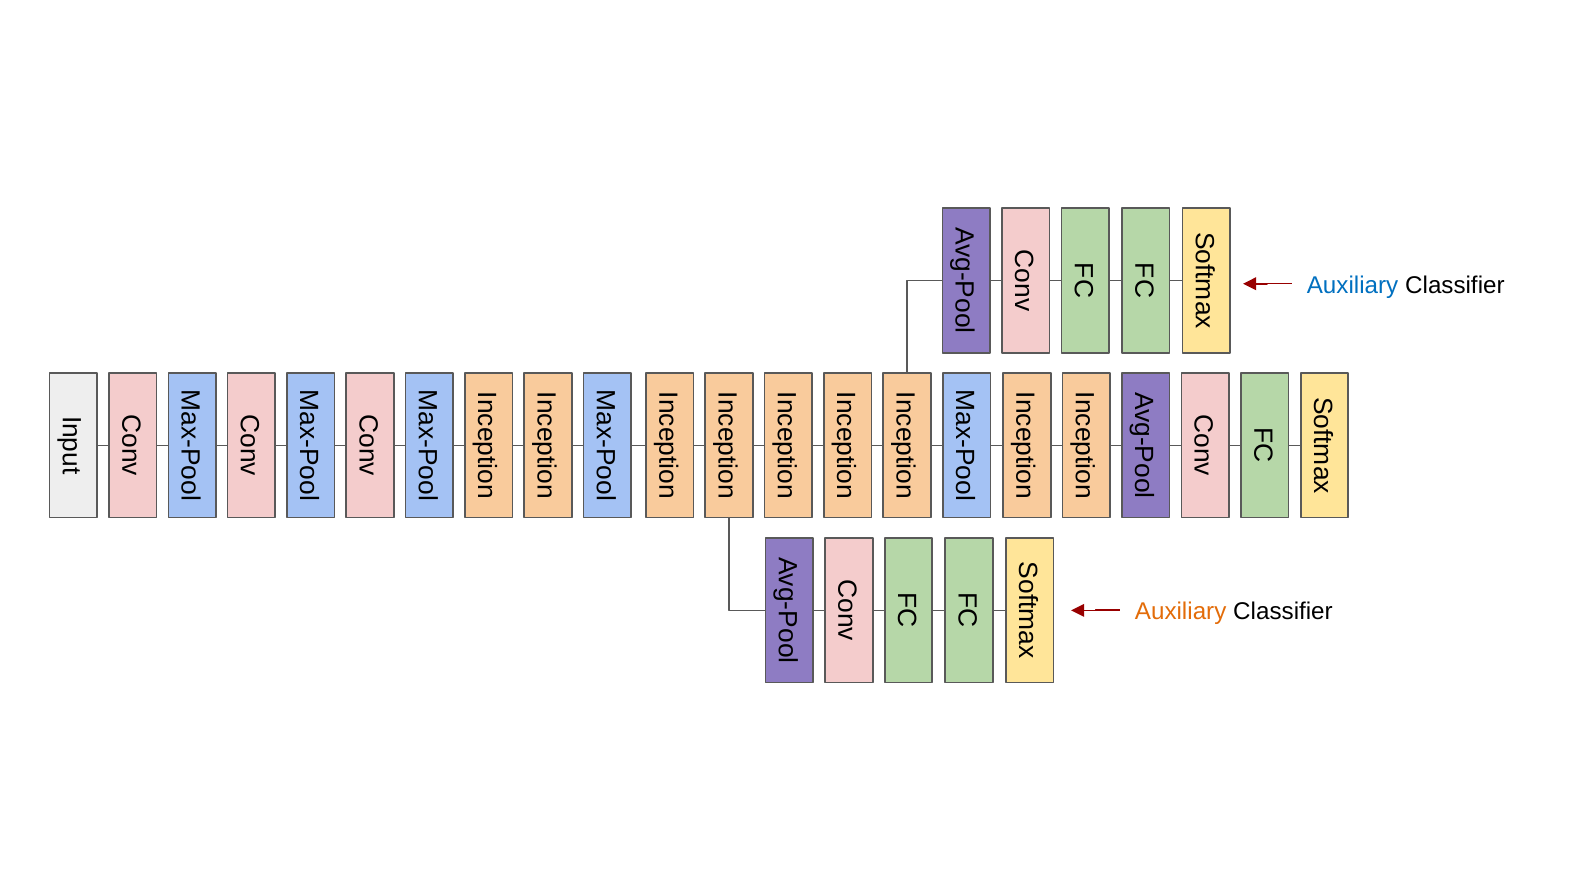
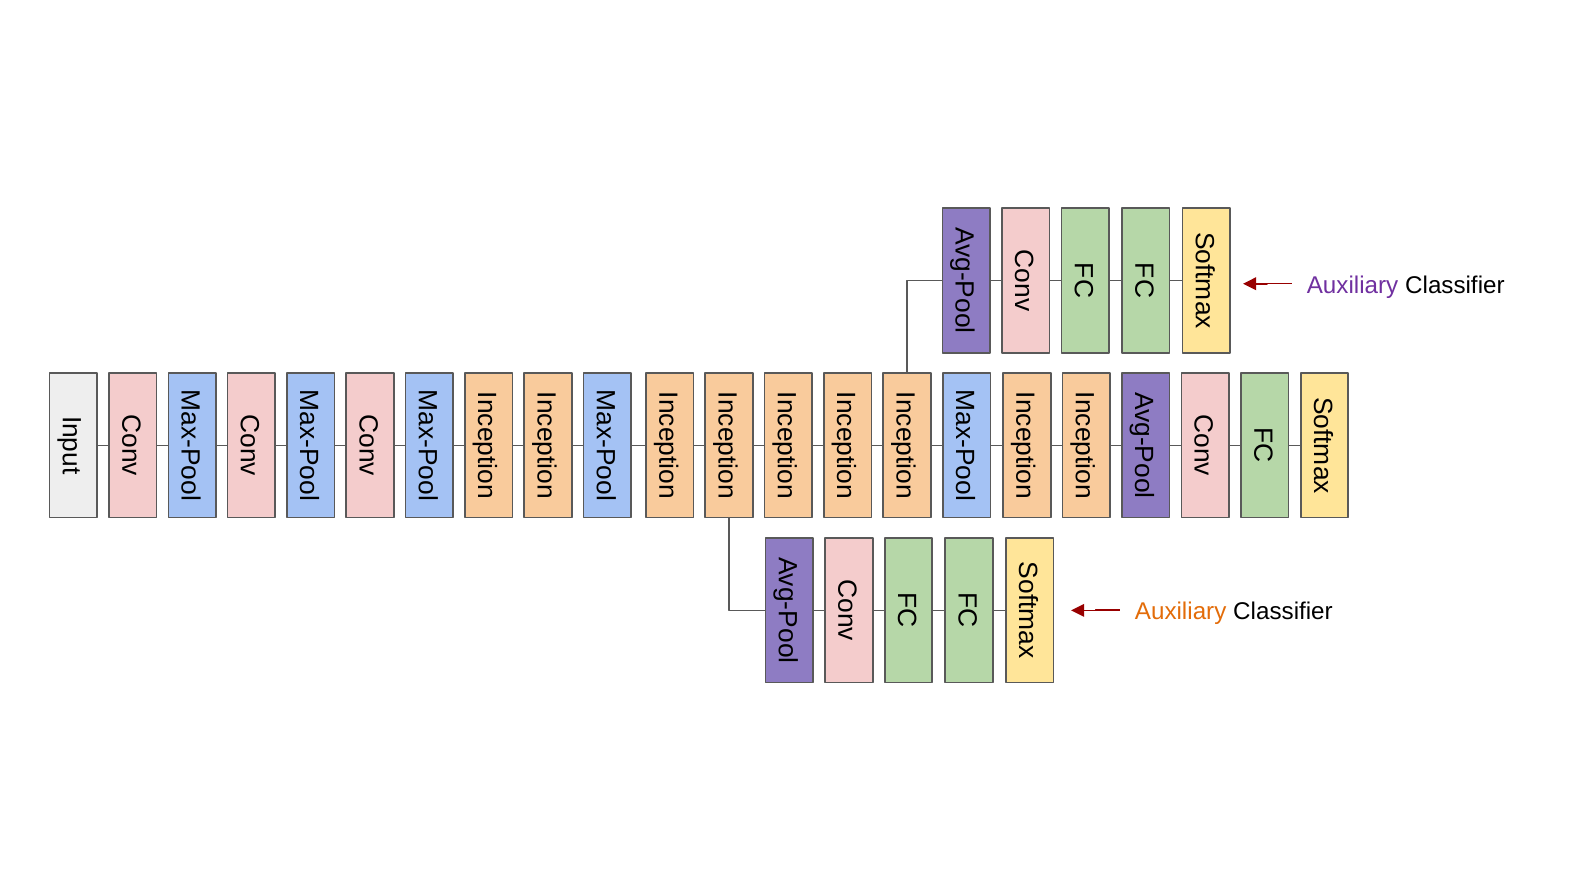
Auxiliary colour: blue -> purple (1353, 285)
